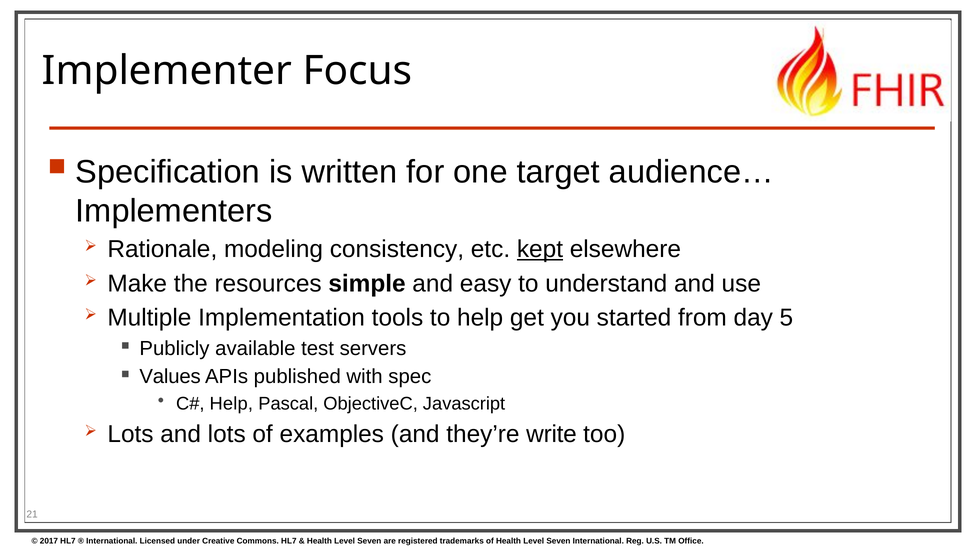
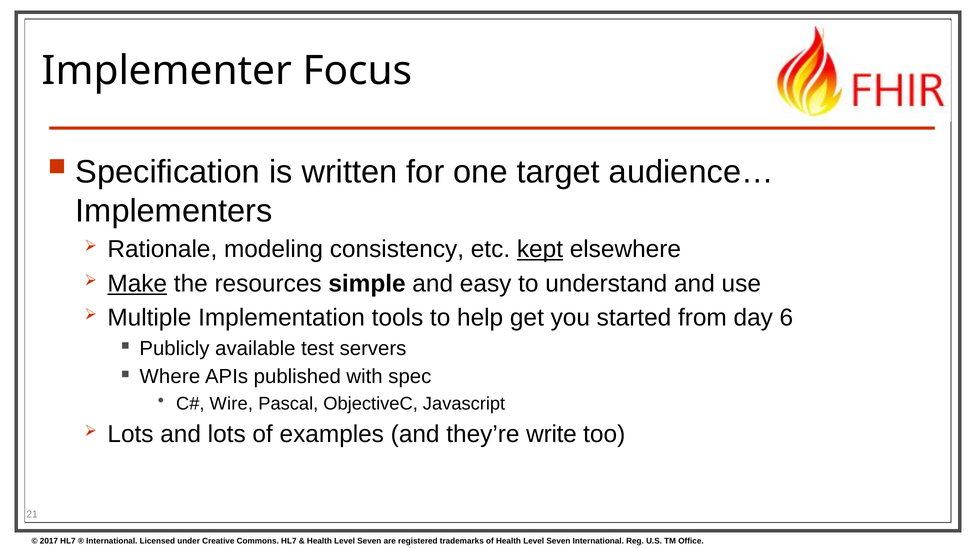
Make underline: none -> present (137, 284)
5: 5 -> 6 (786, 318)
Values: Values -> Where (170, 377)
Help: Help -> Wire (231, 403)
